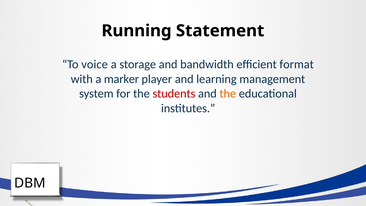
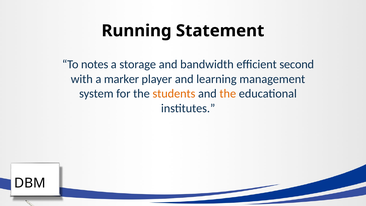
voice: voice -> notes (95, 64)
format: format -> second (297, 64)
students colour: red -> orange (174, 94)
